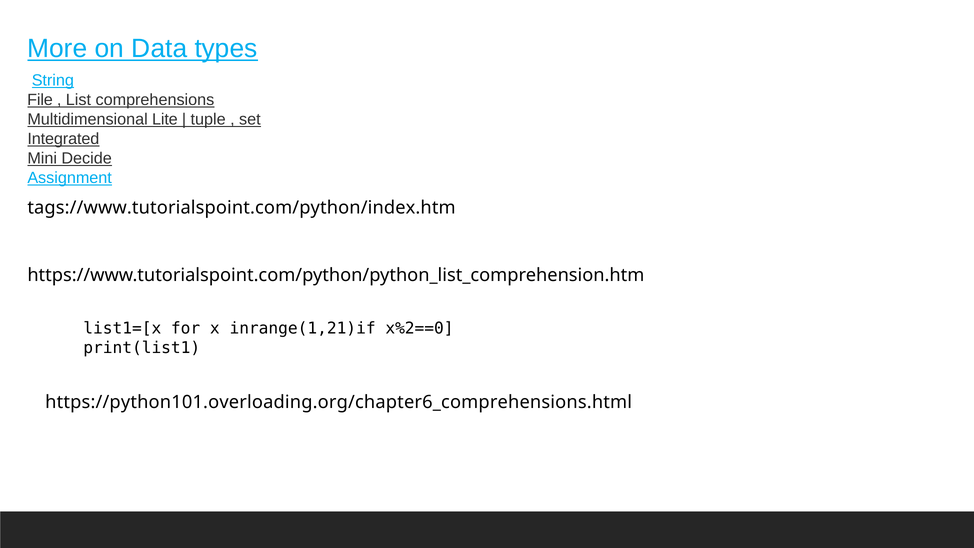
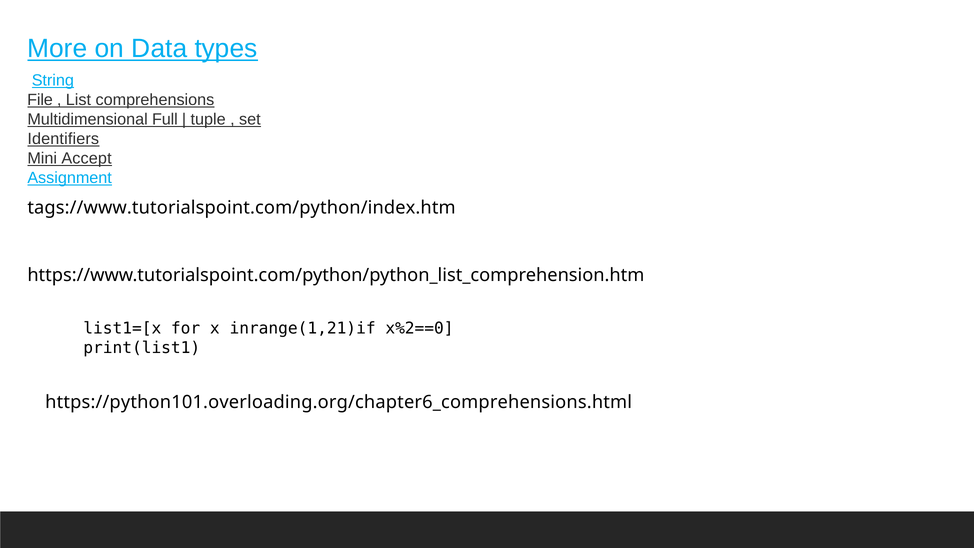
Lite: Lite -> Full (165, 119)
Integrated: Integrated -> Identifiers (63, 139)
Decide: Decide -> Accept (87, 158)
